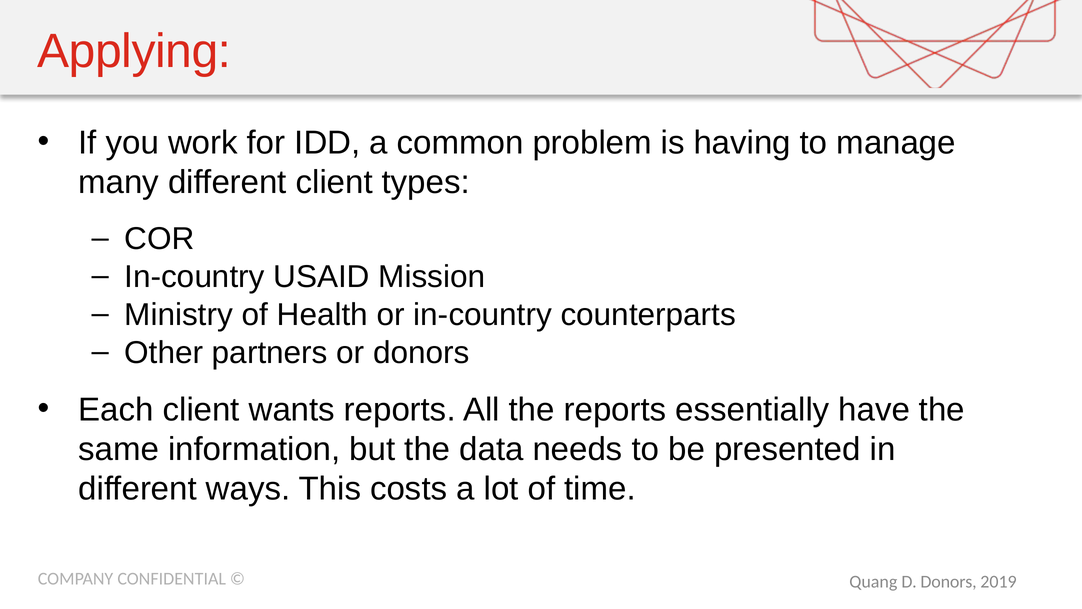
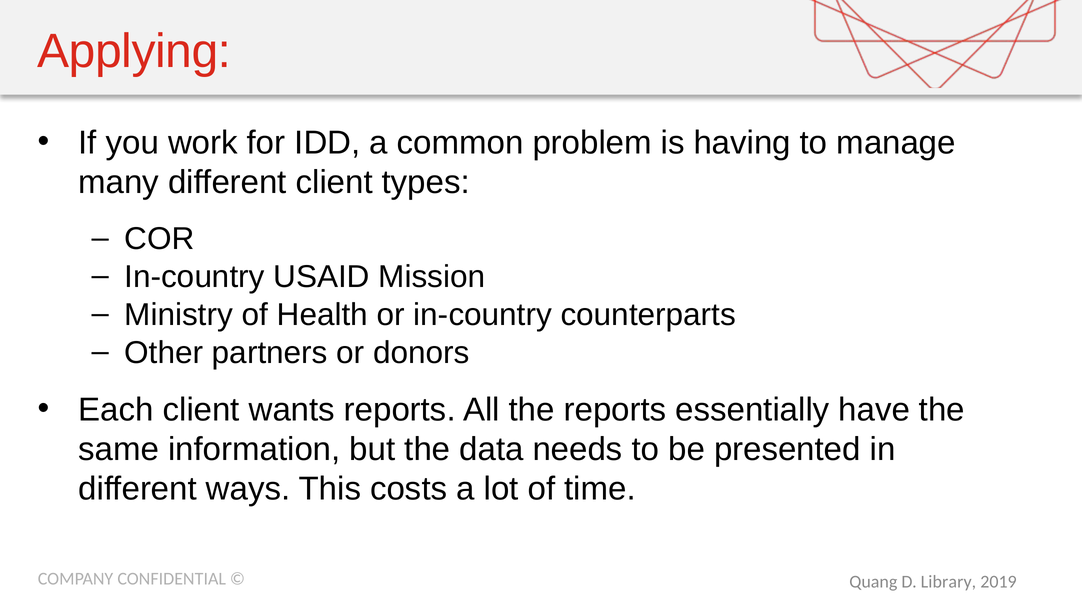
D Donors: Donors -> Library (948, 582)
